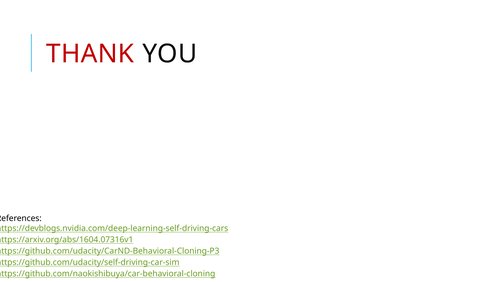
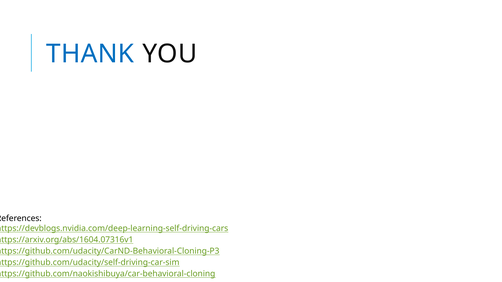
THANK colour: red -> blue (90, 54)
